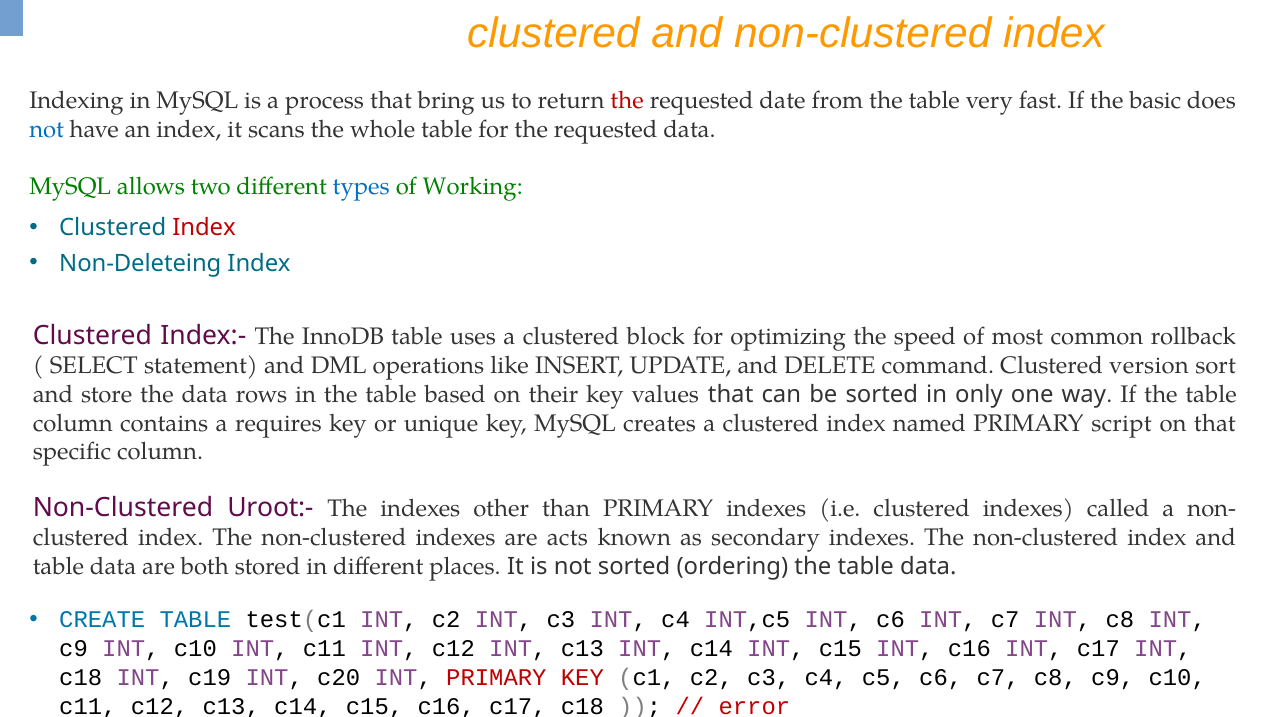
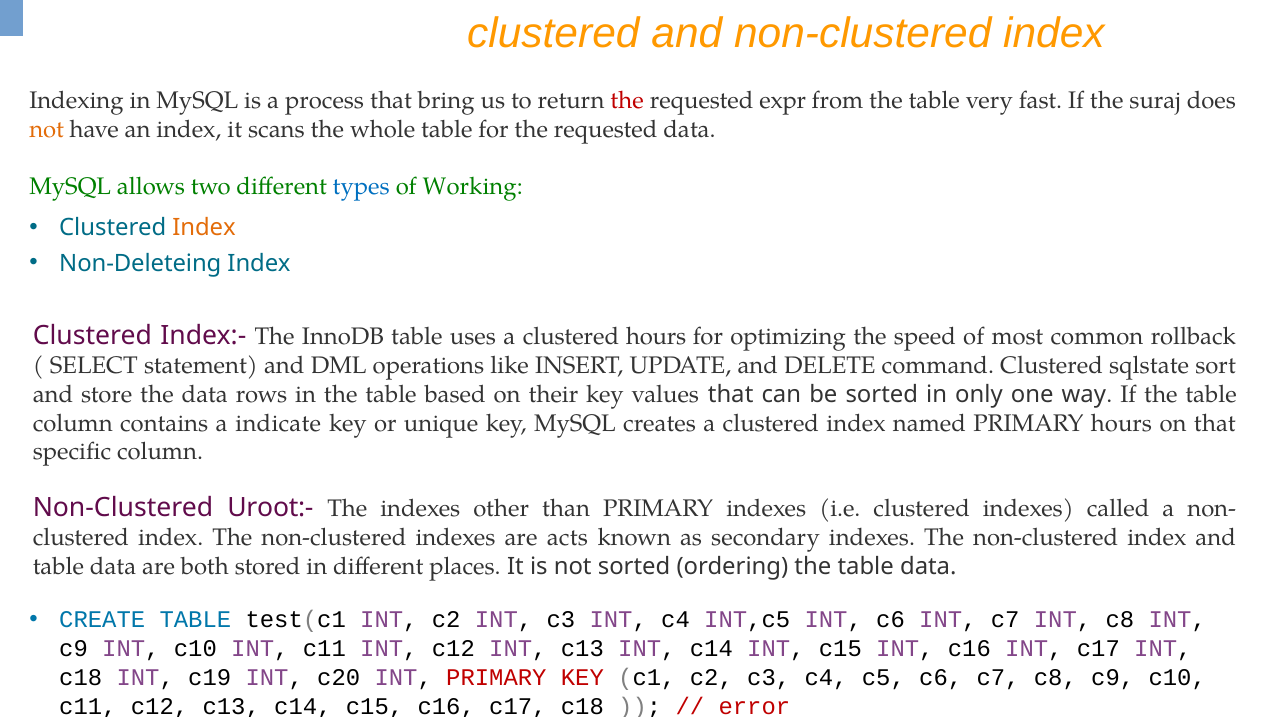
date: date -> expr (783, 101)
basic: basic -> suraj (1155, 101)
not colour: blue -> orange (47, 129)
Index colour: red -> orange (204, 228)
clustered block: block -> hours (656, 337)
version: version -> sqlstate (1149, 366)
requires: requires -> indicate (278, 423)
PRIMARY script: script -> hours (1122, 423)
